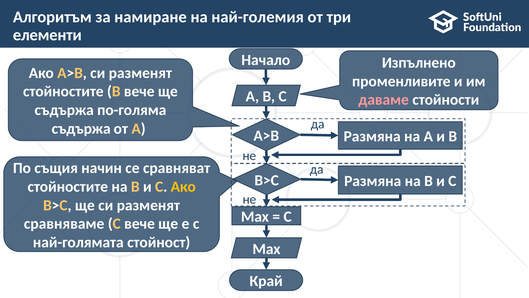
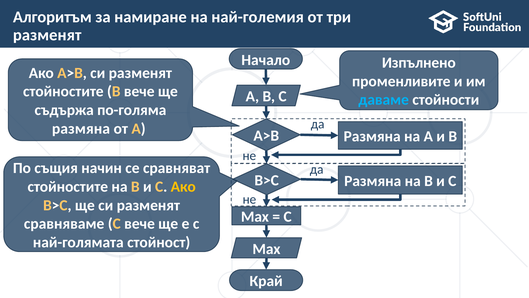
елементи: елементи -> разменят (47, 35)
даваме colour: pink -> light blue (384, 100)
съдържа: съдържа -> размяна (81, 128)
